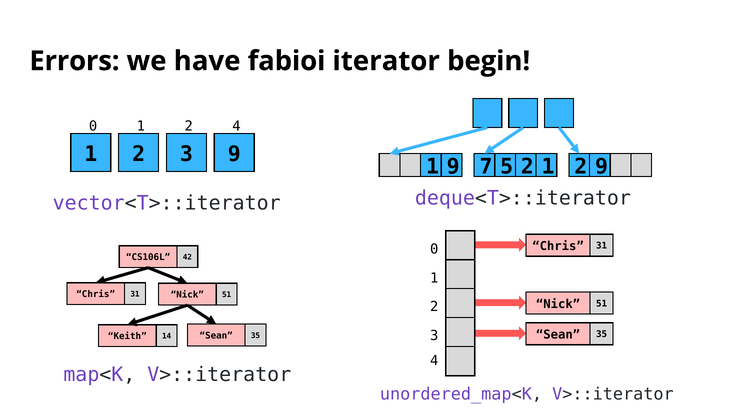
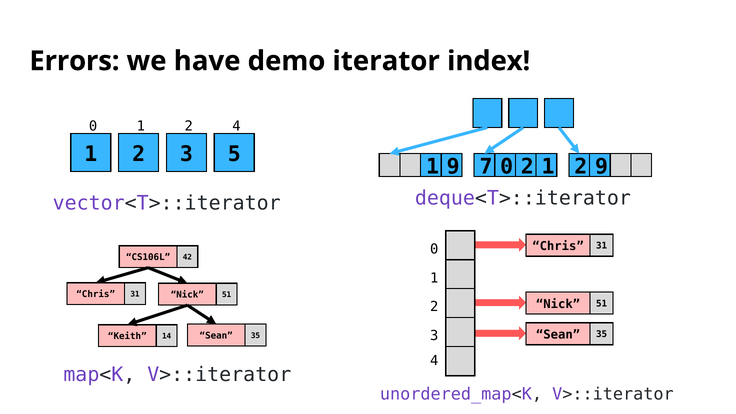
fabioi: fabioi -> demo (287, 61)
begin: begin -> index (489, 61)
3 9: 9 -> 5 (234, 154)
7 5: 5 -> 0 (507, 166)
